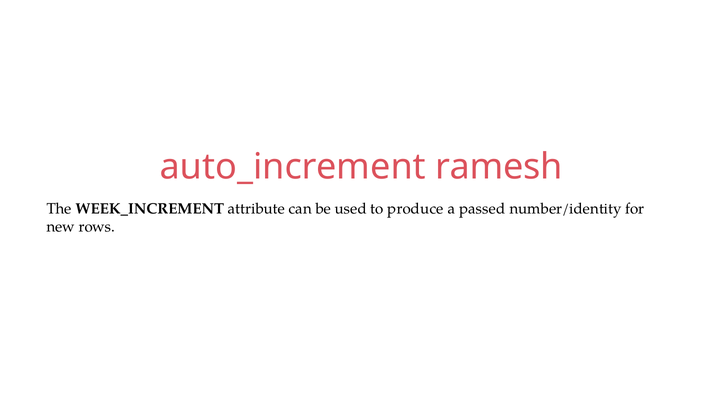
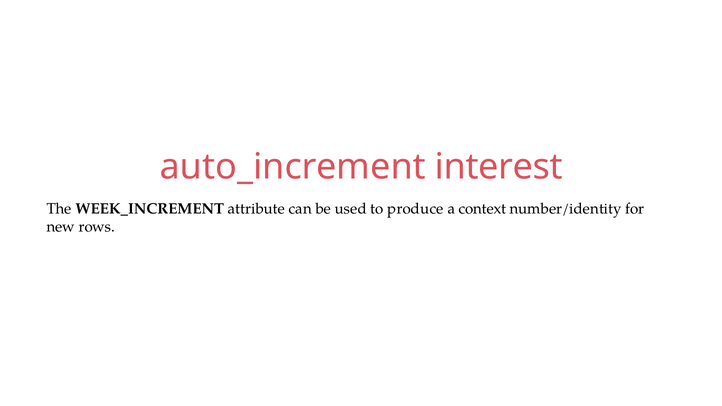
ramesh: ramesh -> interest (499, 167)
passed: passed -> context (482, 209)
